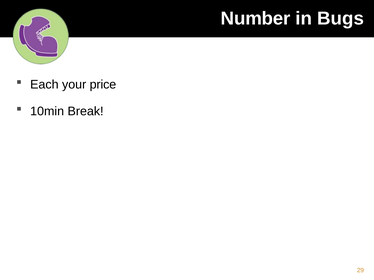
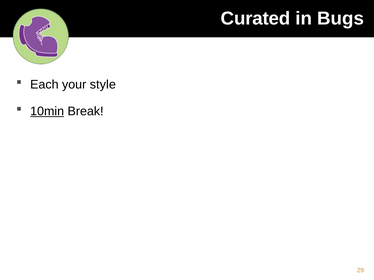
Number: Number -> Curated (256, 18)
price: price -> style (103, 85)
10min underline: none -> present (47, 111)
